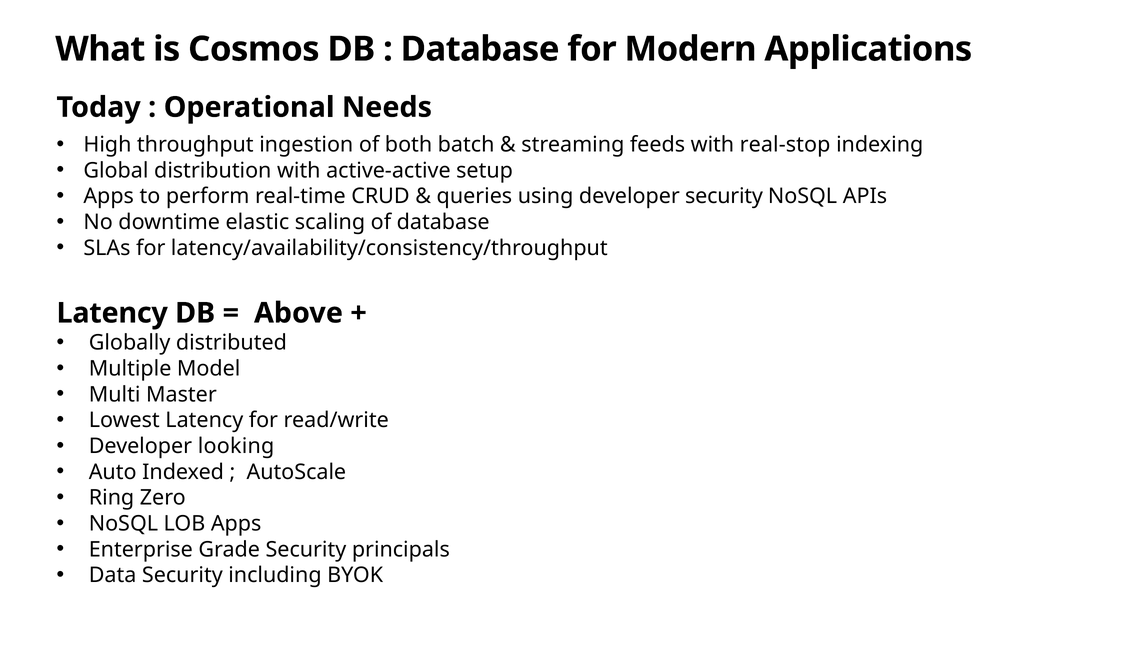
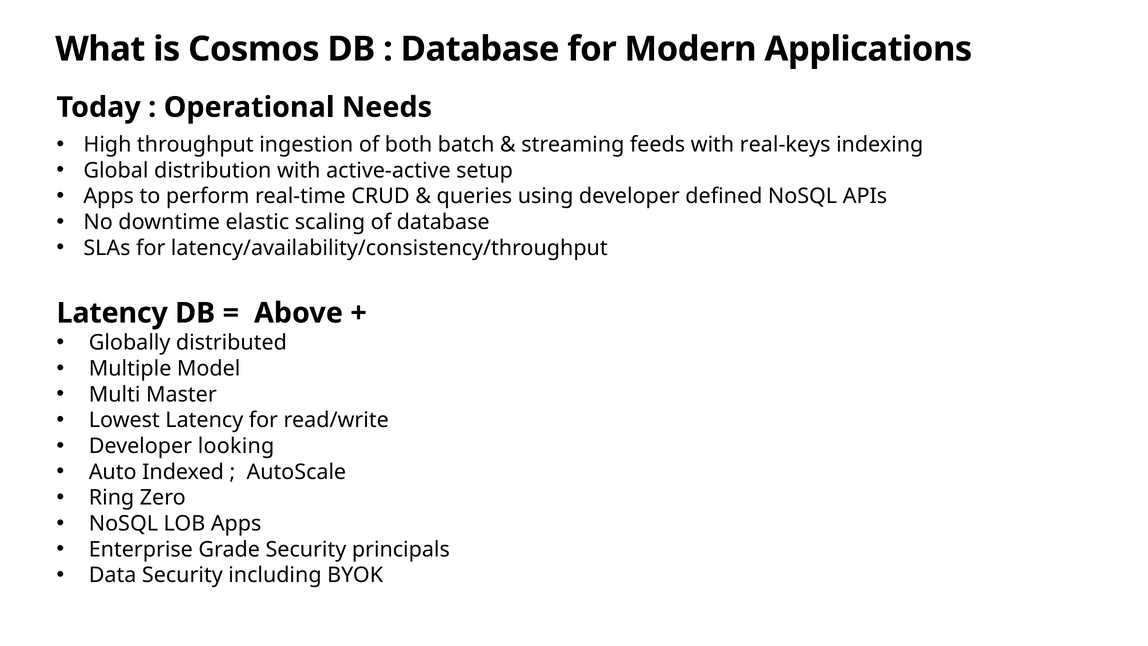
real-stop: real-stop -> real-keys (785, 145)
developer security: security -> defined (724, 196)
